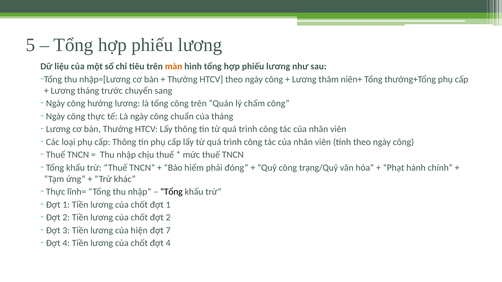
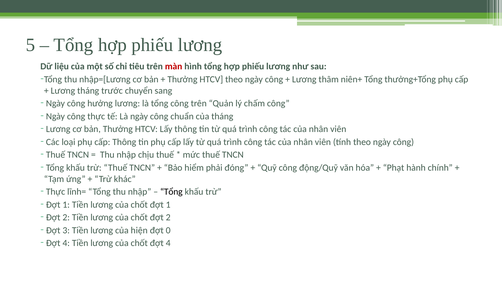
màn colour: orange -> red (174, 67)
trạng/Quỹ: trạng/Quỹ -> động/Quỹ (318, 168)
7: 7 -> 0 (168, 231)
